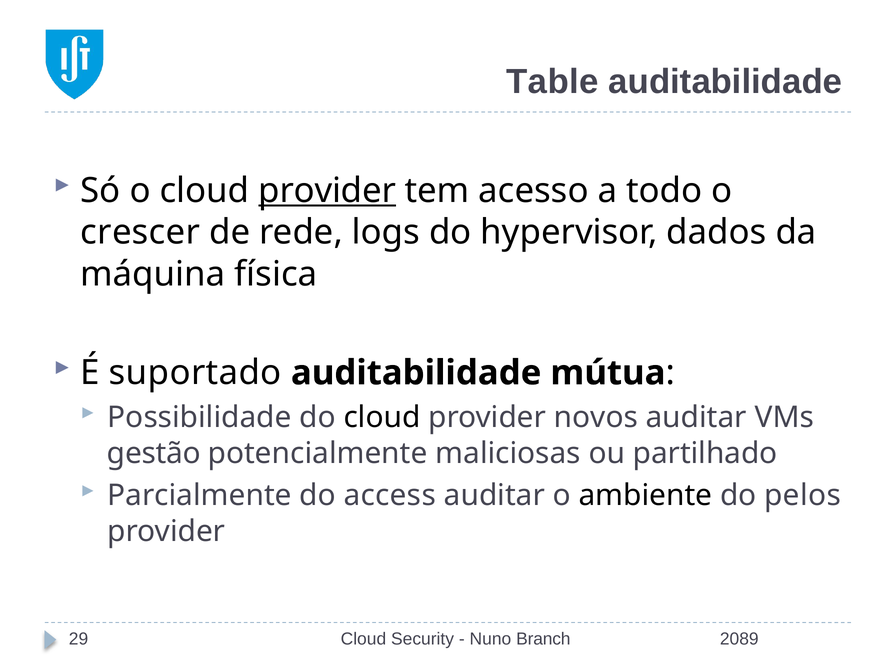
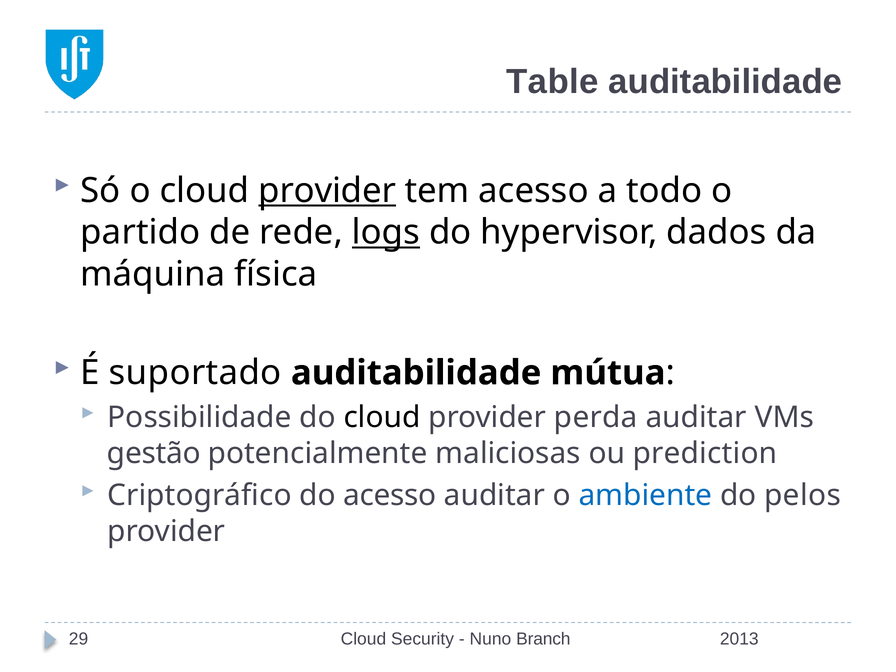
crescer: crescer -> partido (140, 232)
logs underline: none -> present (386, 232)
novos: novos -> perda (596, 418)
partilhado: partilhado -> prediction (705, 453)
Parcialmente: Parcialmente -> Criptográfico (199, 495)
do access: access -> acesso (390, 495)
ambiente colour: black -> blue (645, 495)
2089: 2089 -> 2013 (739, 639)
